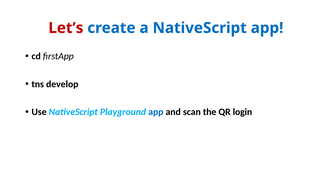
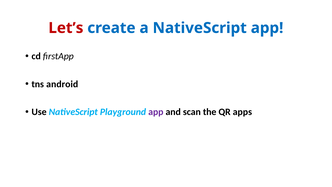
develop: develop -> android (62, 84)
app colour: blue -> purple (156, 112)
login: login -> apps (242, 112)
